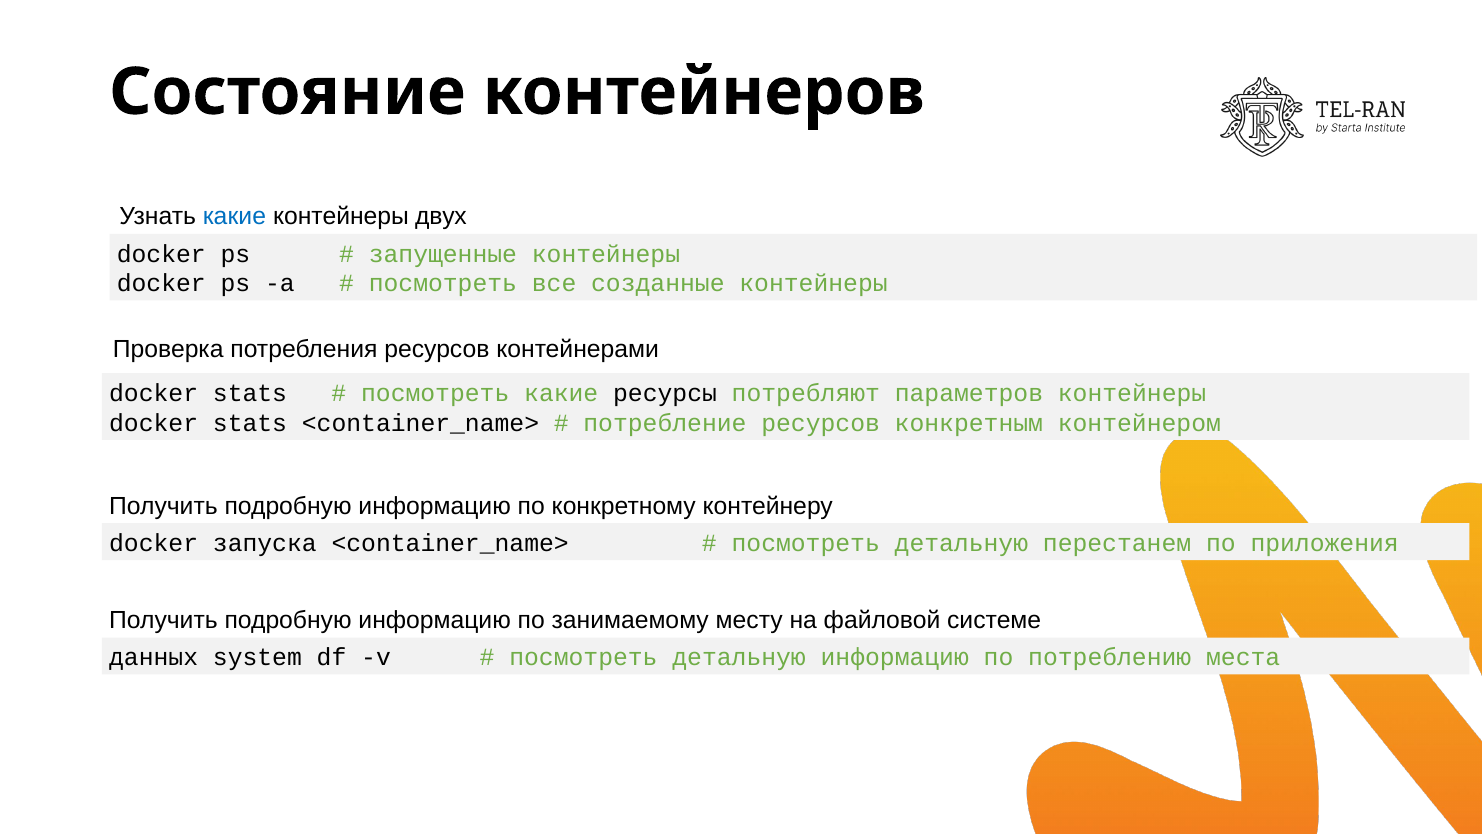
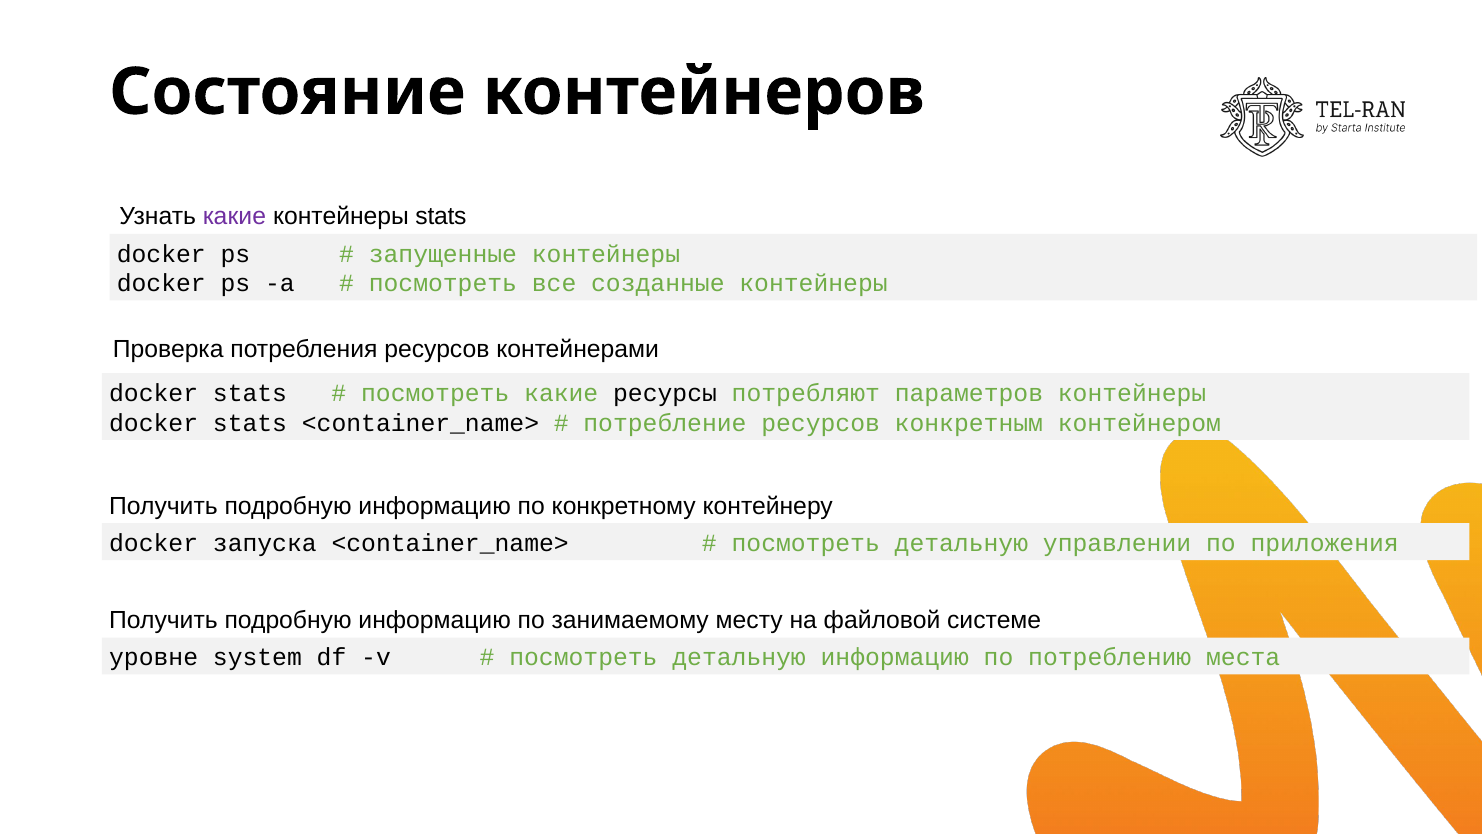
какие colour: blue -> purple (234, 217)
контейнеры двух: двух -> stats (441, 217)
перестанем: перестанем -> управлении (1117, 543)
данных: данных -> уровне (154, 657)
